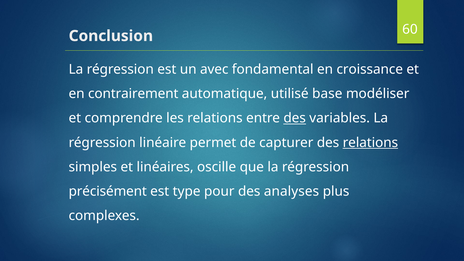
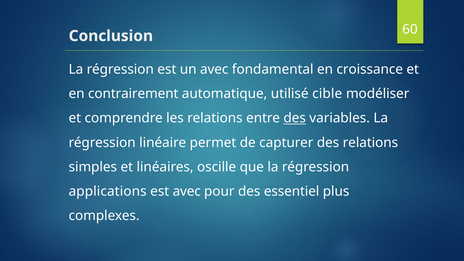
base: base -> cible (327, 94)
relations underline: present -> none (370, 143)
précisément: précisément -> applications (108, 191)
est type: type -> avec (187, 191)
analyses: analyses -> essentiel (292, 191)
